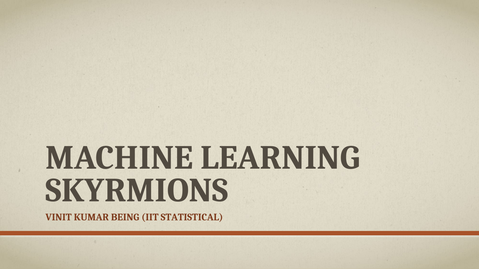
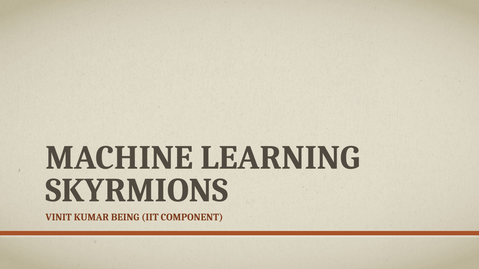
STATISTICAL: STATISTICAL -> COMPONENT (192, 218)
